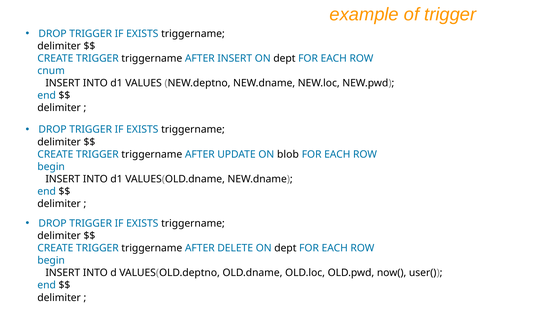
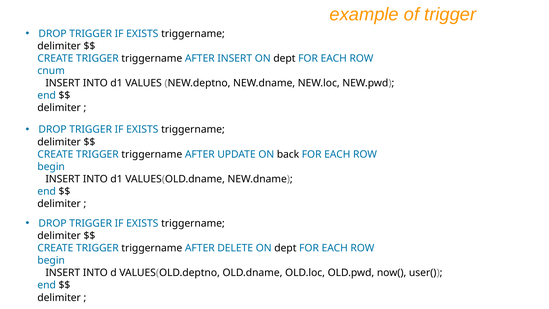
blob: blob -> back (288, 154)
